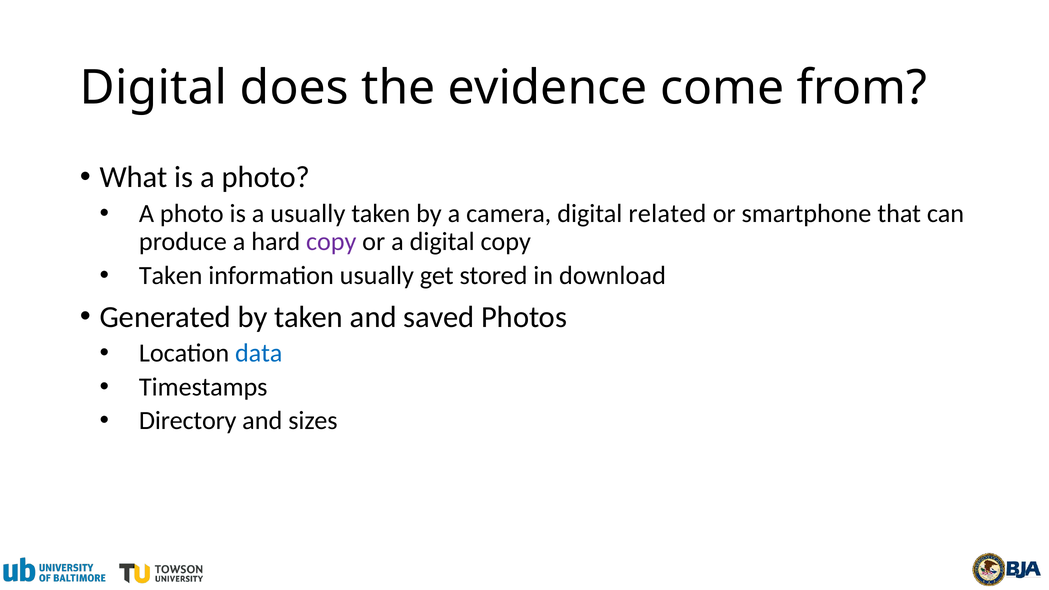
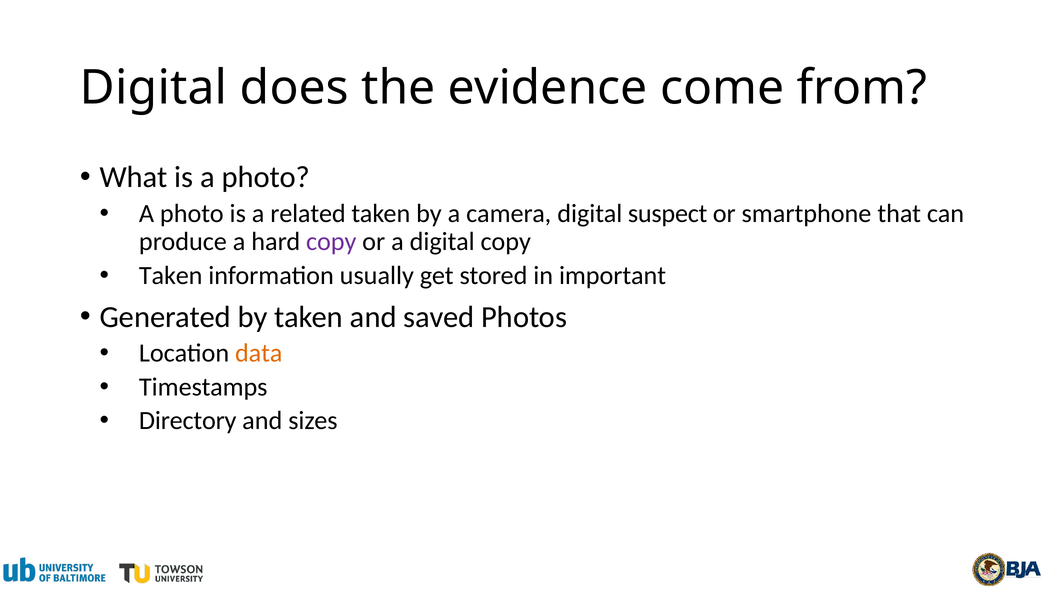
a usually: usually -> related (308, 213)
related: related -> suspect (668, 213)
download: download -> important (613, 276)
data colour: blue -> orange (259, 353)
